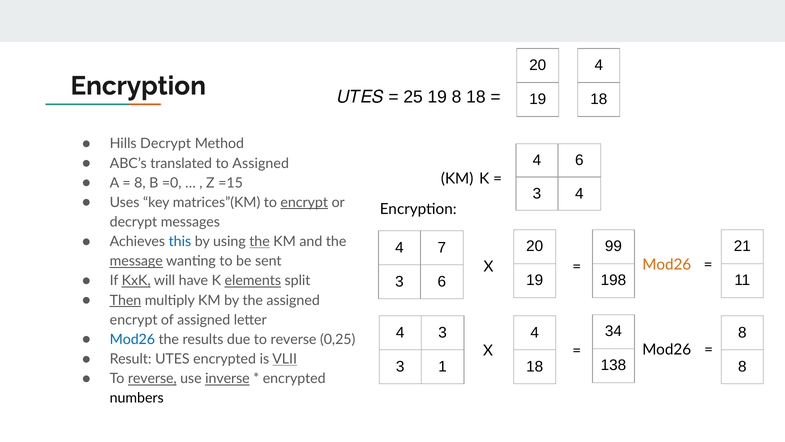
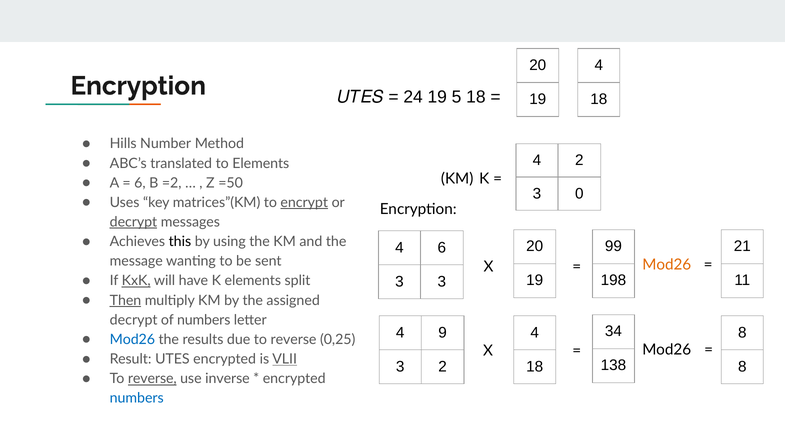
25: 25 -> 24 (413, 97)
19 8: 8 -> 5 (457, 97)
Hills Decrypt: Decrypt -> Number (166, 144)
4 6: 6 -> 2 (579, 160)
to Assigned: Assigned -> Elements (261, 163)
8: 8 -> 6 (140, 183)
=0: =0 -> =2 (172, 183)
=15: =15 -> =50 (231, 183)
3 4: 4 -> 0 (579, 194)
decrypt underline: none -> present (133, 222)
this colour: blue -> black (180, 241)
the underline: present -> none (260, 241)
4 7: 7 -> 6 (442, 247)
message underline: present -> none (136, 261)
3 6: 6 -> 3 (442, 281)
elements underline: present -> none (253, 281)
encrypt: encrypt -> decrypt (134, 320)
of assigned: assigned -> numbers (204, 320)
4 3: 3 -> 9 (443, 332)
3 1: 1 -> 2 (443, 366)
inverse underline: present -> none (227, 378)
numbers colour: black -> blue (137, 398)
